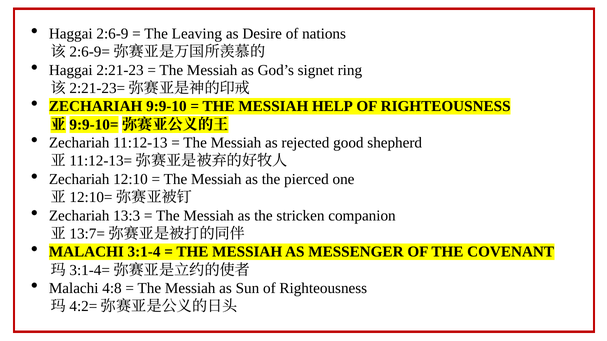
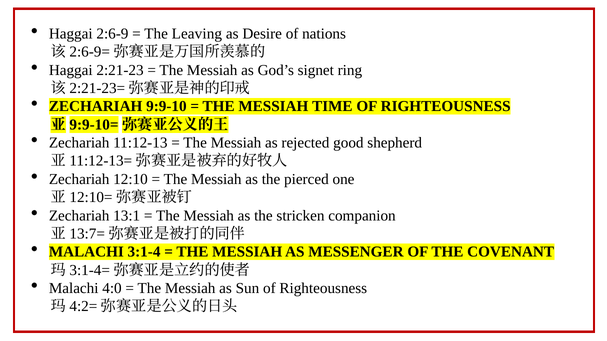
HELP: HELP -> TIME (332, 107)
13:3: 13:3 -> 13:1 (127, 216)
4:8: 4:8 -> 4:0 (112, 289)
